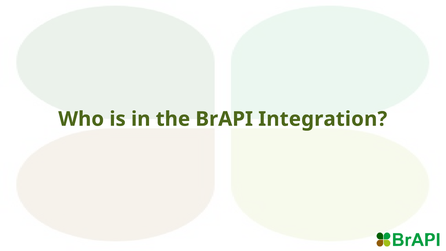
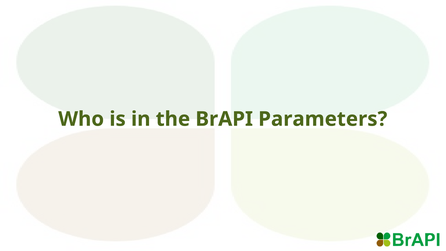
Integration: Integration -> Parameters (323, 119)
